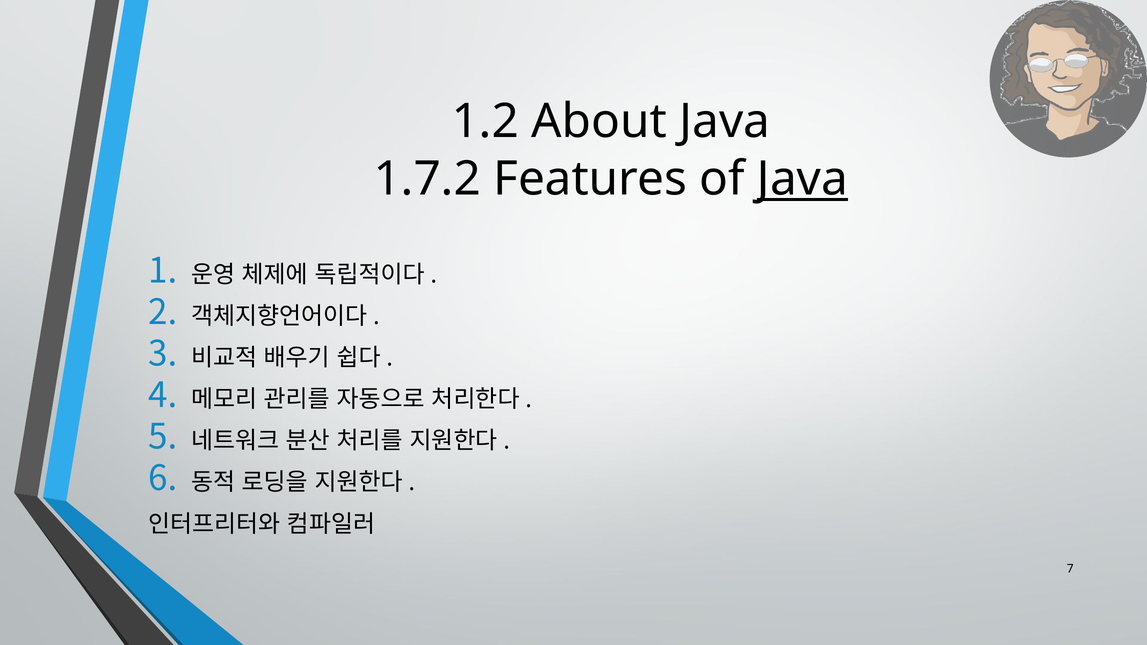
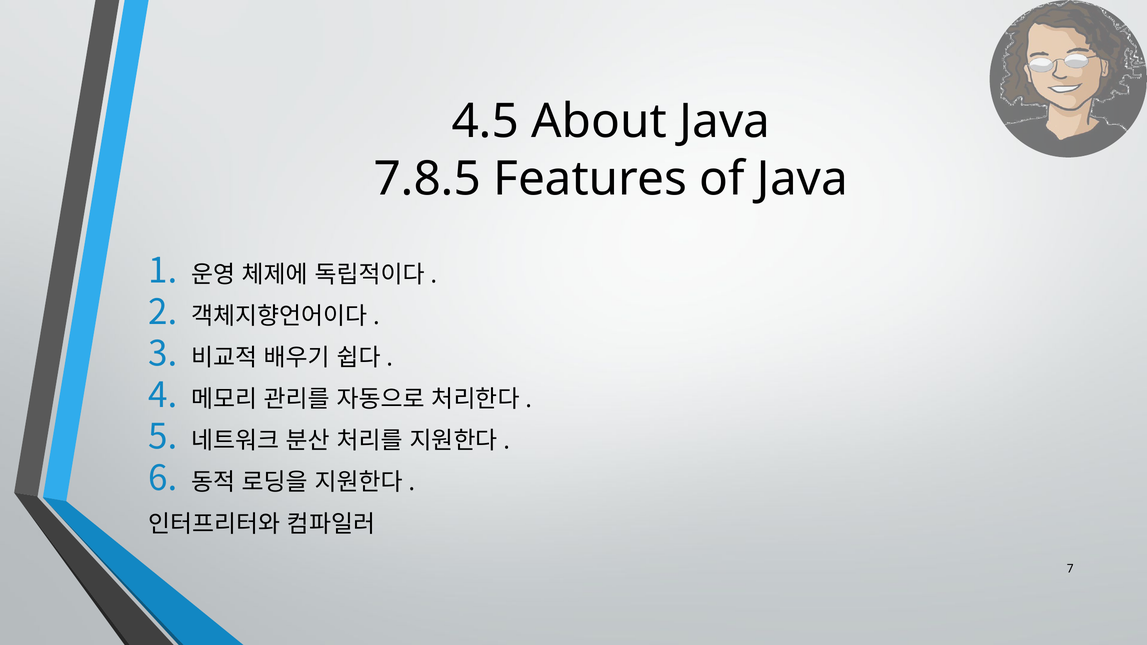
1.2: 1.2 -> 4.5 (485, 122)
1.7.2: 1.7.2 -> 7.8.5 (427, 179)
Java underline: present -> none (802, 179)
